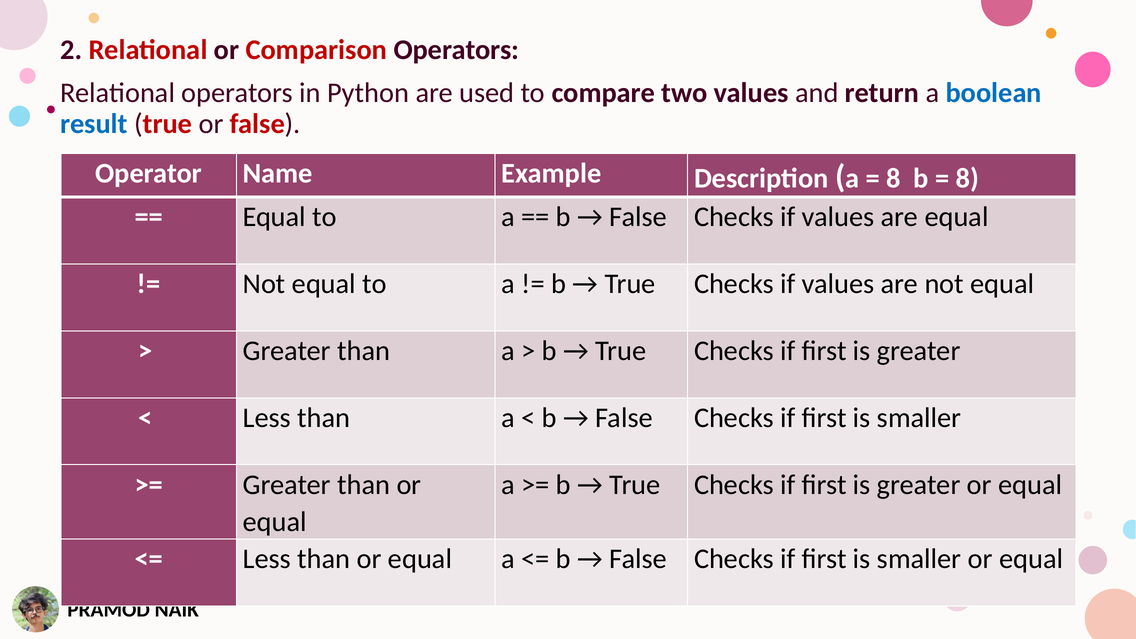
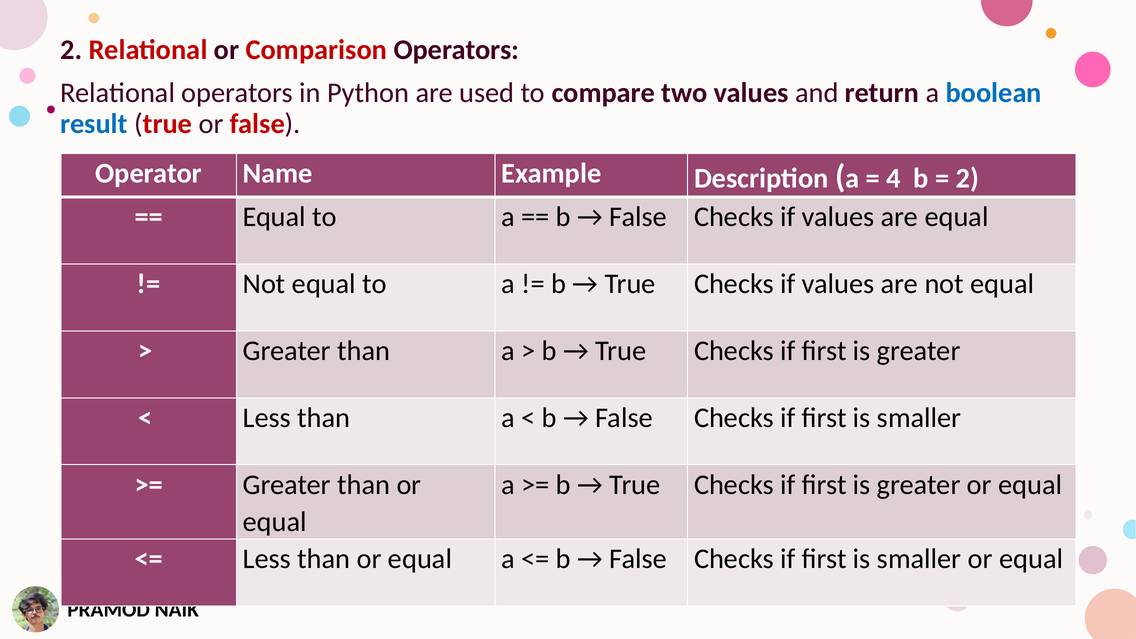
8: 8 -> 4 (893, 179)
8: 8 -> 2 (967, 179)
